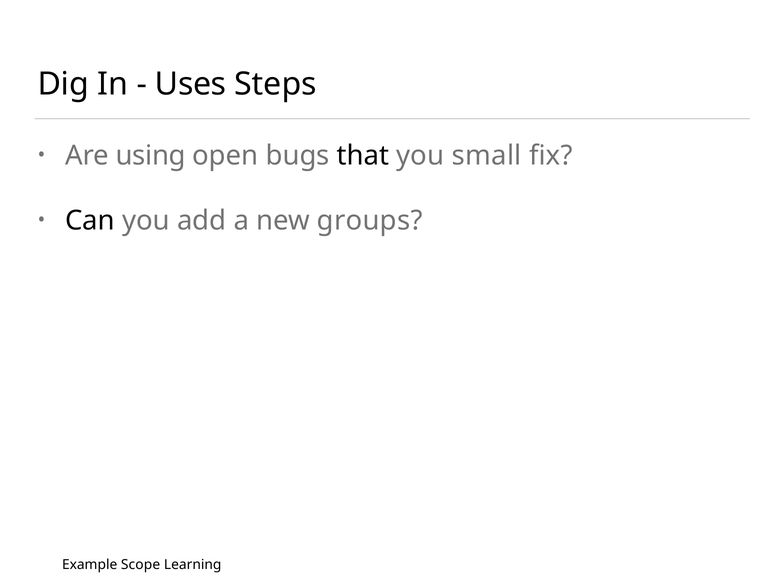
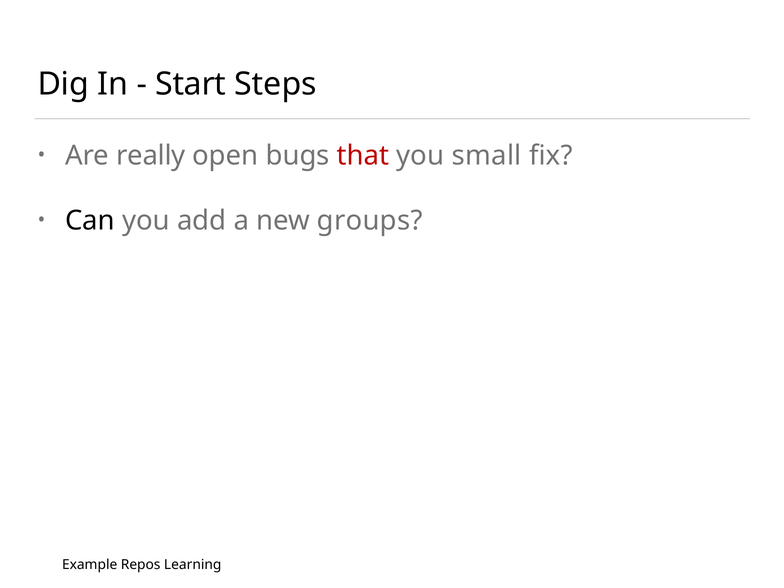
Uses: Uses -> Start (191, 84)
using: using -> really (151, 156)
that colour: black -> red (363, 156)
Scope: Scope -> Repos (141, 565)
